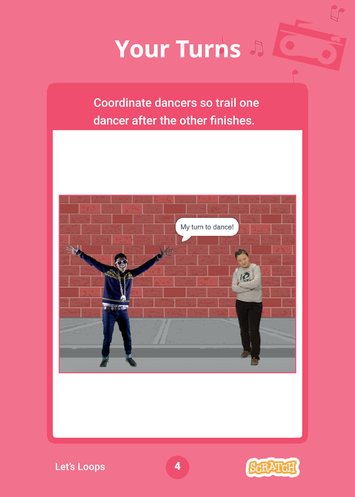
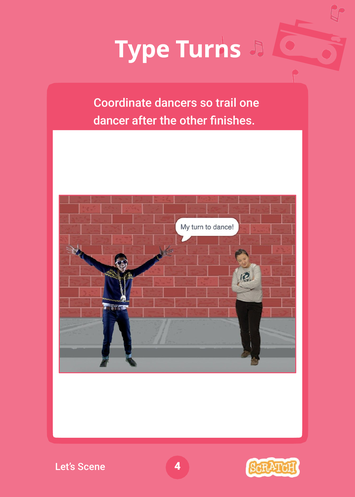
Your: Your -> Type (142, 49)
Loops: Loops -> Scene (91, 467)
